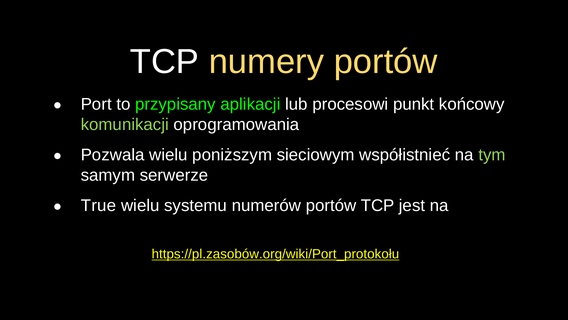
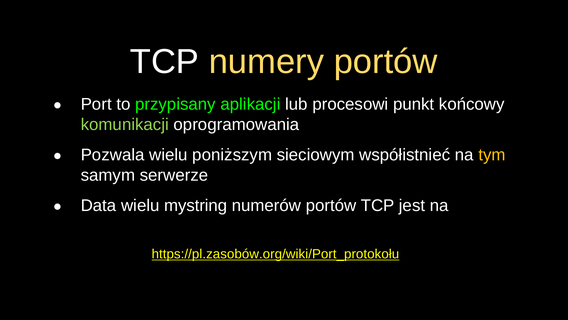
tym colour: light green -> yellow (492, 155)
True: True -> Data (99, 205)
systemu: systemu -> mystring (196, 205)
